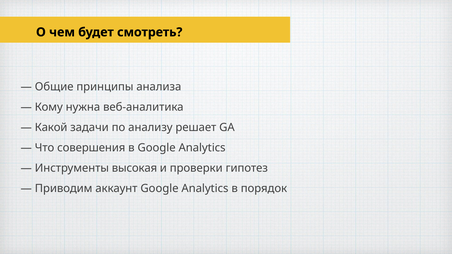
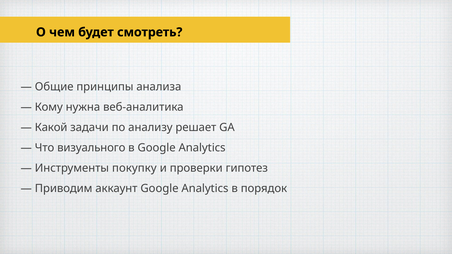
совершения: совершения -> визуального (91, 148)
высокая: высокая -> покупку (134, 168)
